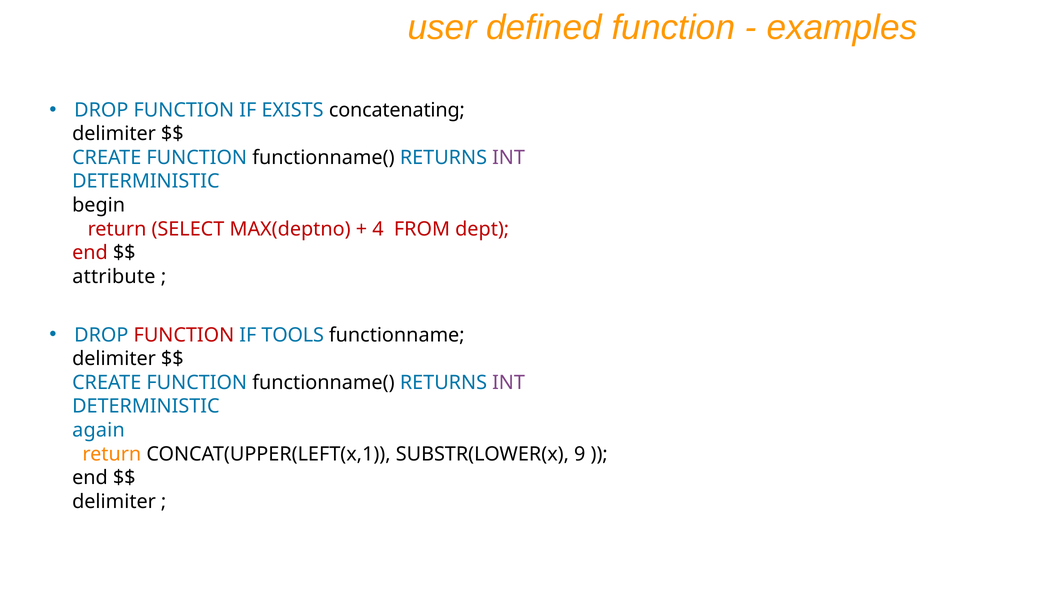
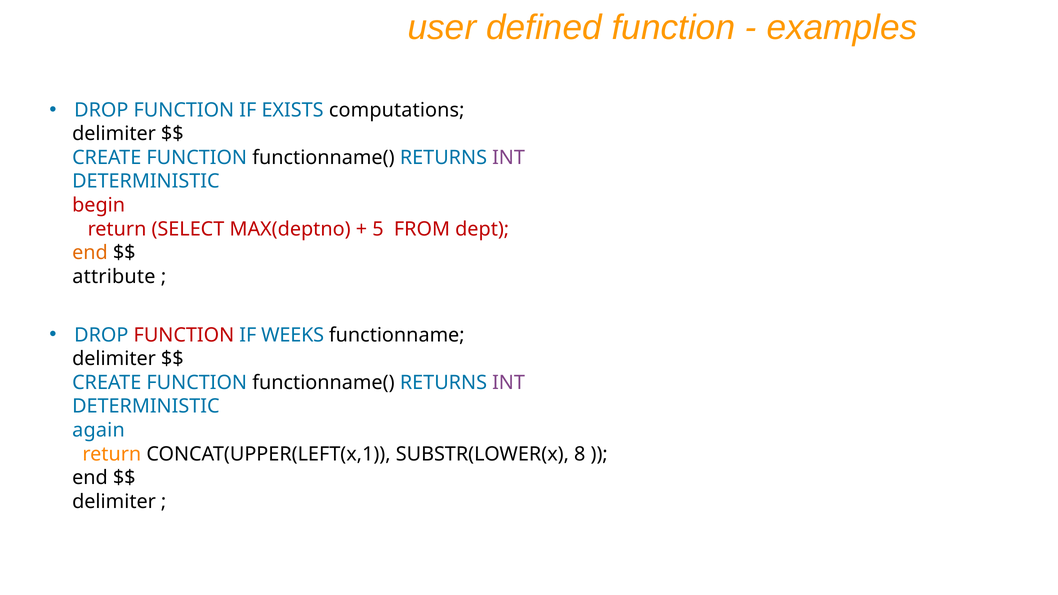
concatenating: concatenating -> computations (397, 110)
begin colour: black -> red (99, 205)
4: 4 -> 5 (378, 229)
end colour: red -> orange (90, 253)
TOOLS: TOOLS -> WEEKS (293, 335)
9: 9 -> 8 (580, 454)
